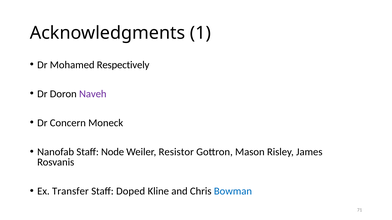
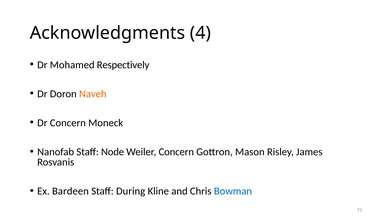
1: 1 -> 4 (200, 33)
Naveh colour: purple -> orange (93, 94)
Weiler Resistor: Resistor -> Concern (176, 152)
Transfer: Transfer -> Bardeen (70, 192)
Doped: Doped -> During (131, 192)
